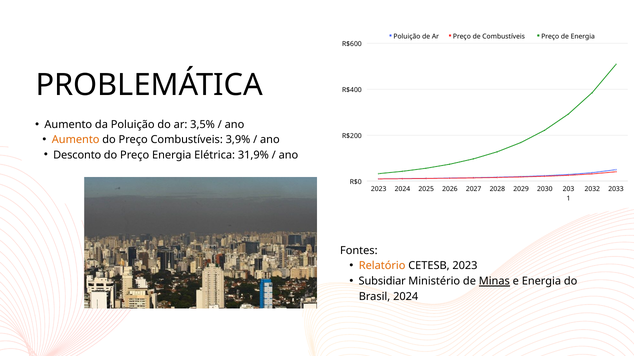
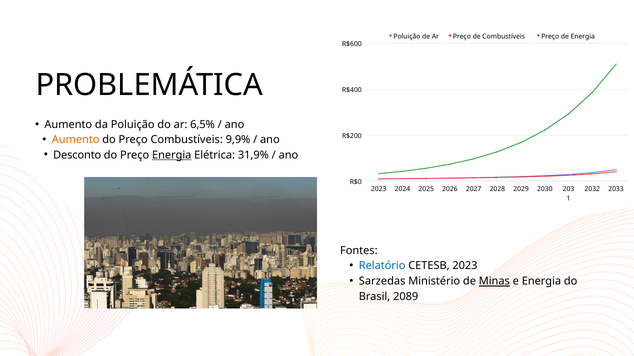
3,5%: 3,5% -> 6,5% (203, 125)
3,9%: 3,9% -> 9,9% (238, 140)
Energia underline: none -> present (172, 155)
Relatório colour: orange -> blue (382, 266)
Subsidiar: Subsidiar -> Sarzedas (382, 282)
Brasil 2024: 2024 -> 2089 (406, 297)
